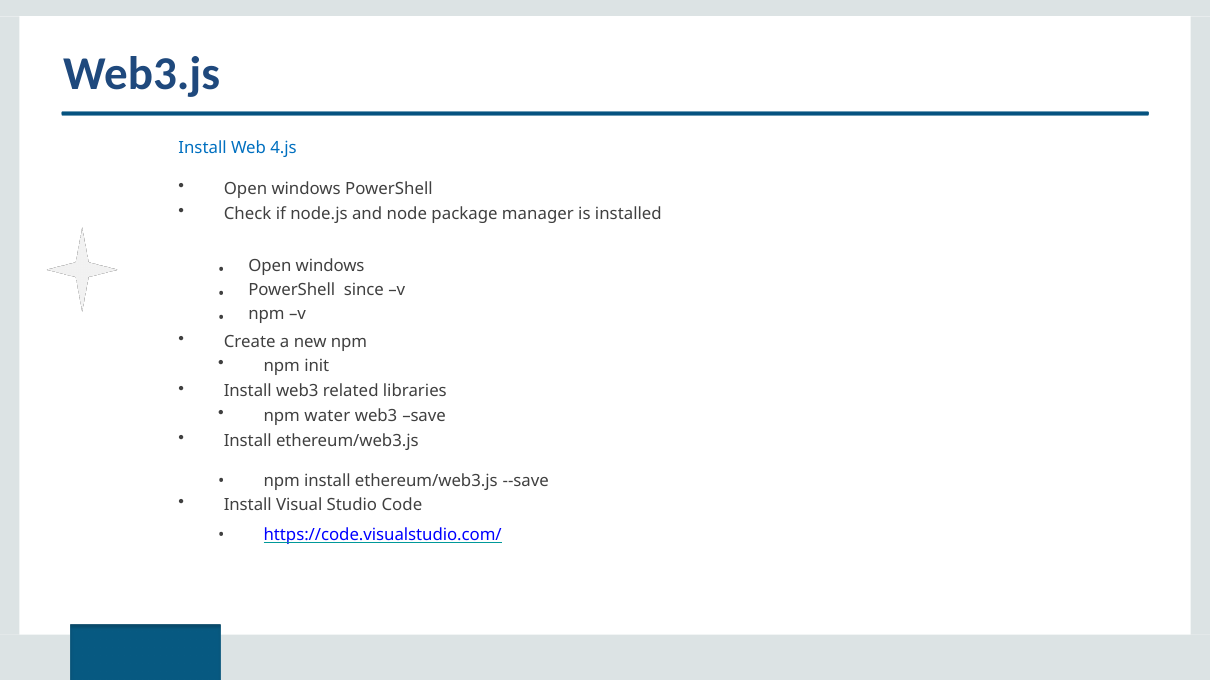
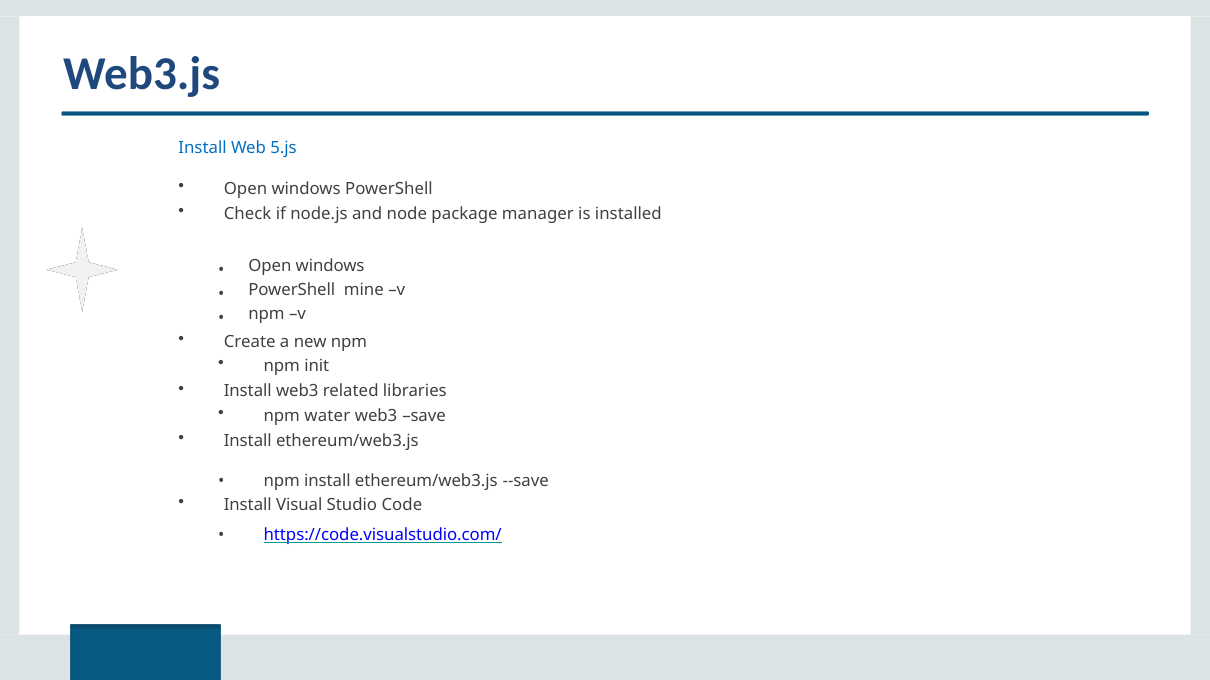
4.js: 4.js -> 5.js (283, 148)
since: since -> mine (364, 290)
